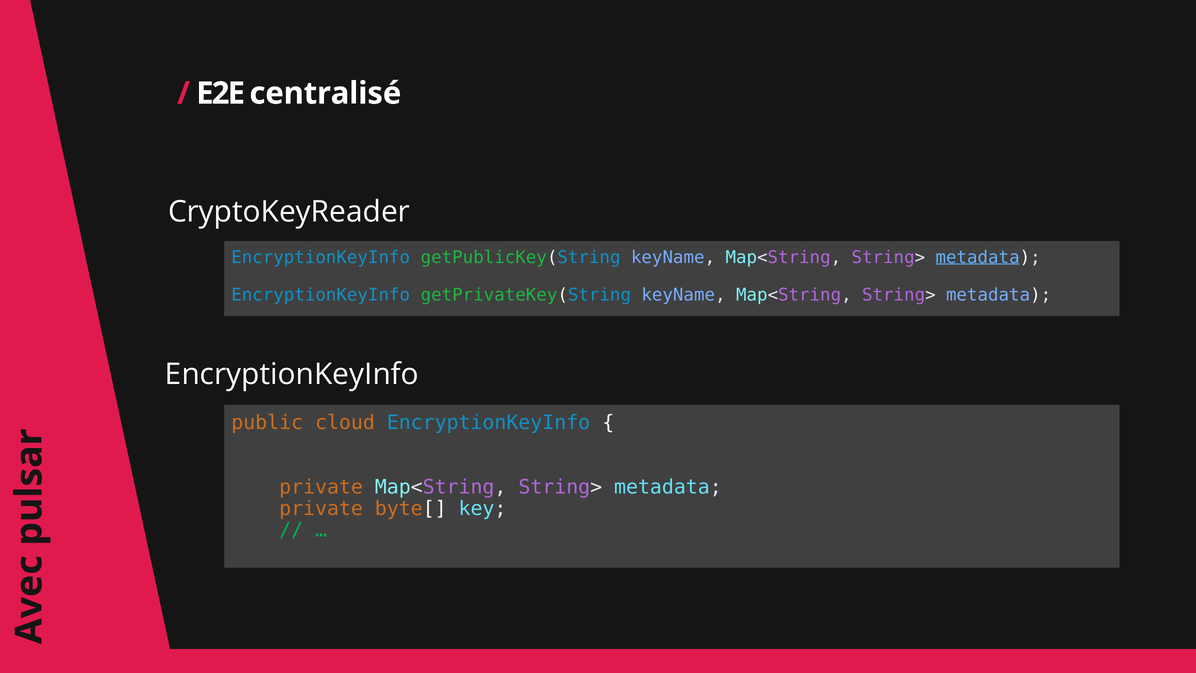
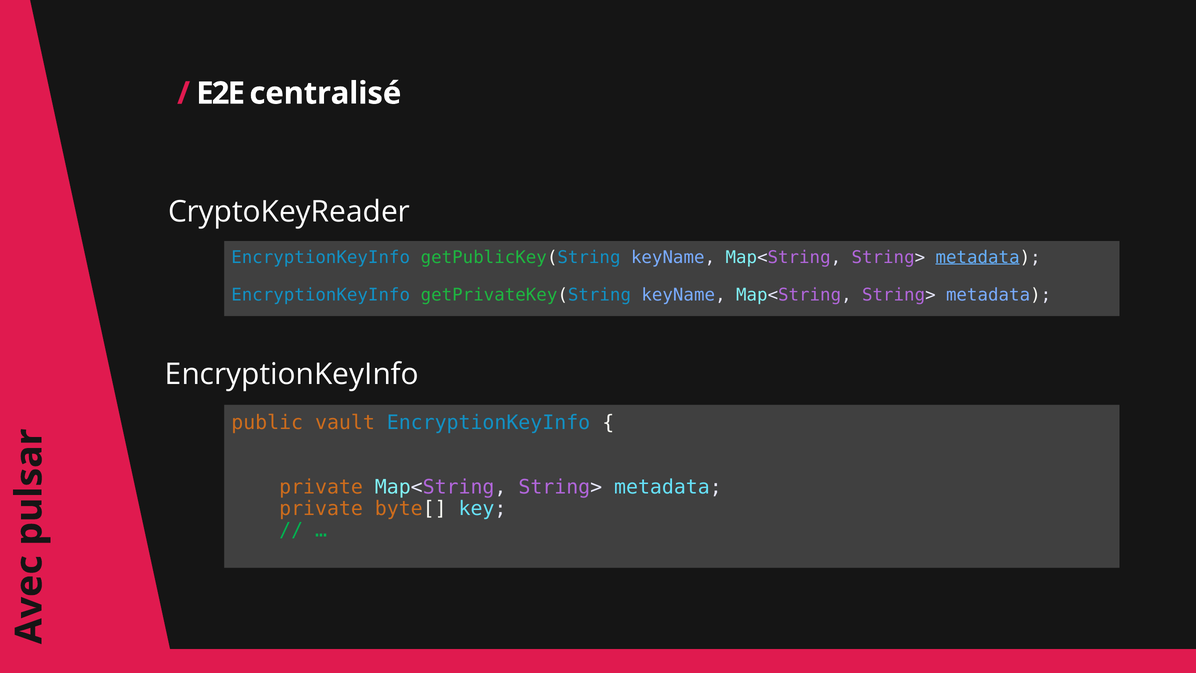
cloud: cloud -> vault (345, 422)
